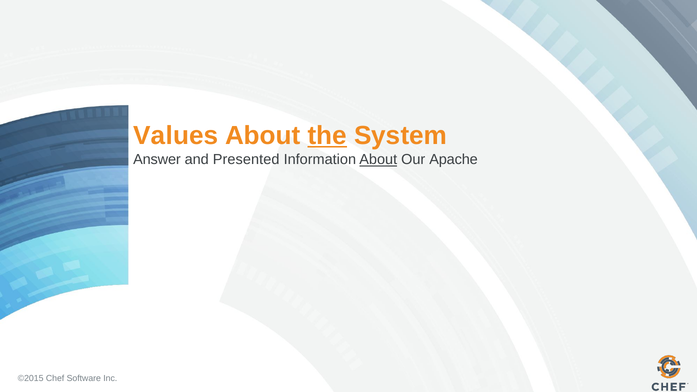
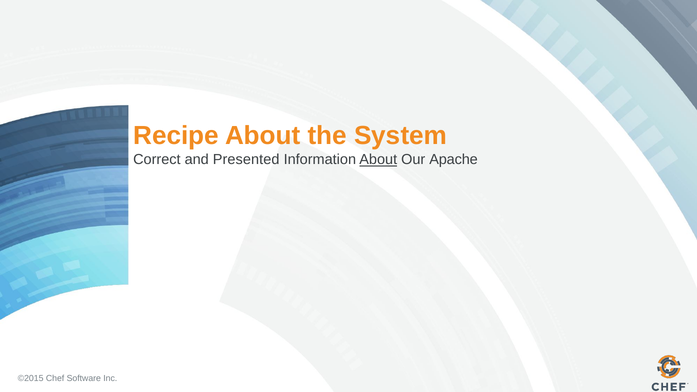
Values: Values -> Recipe (176, 136)
the underline: present -> none (327, 136)
Answer: Answer -> Correct (157, 160)
